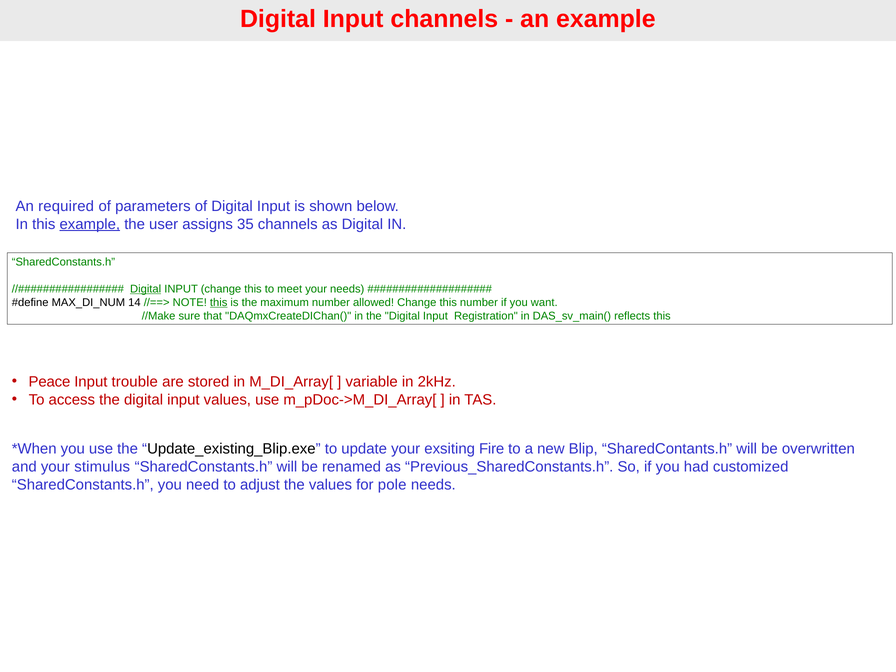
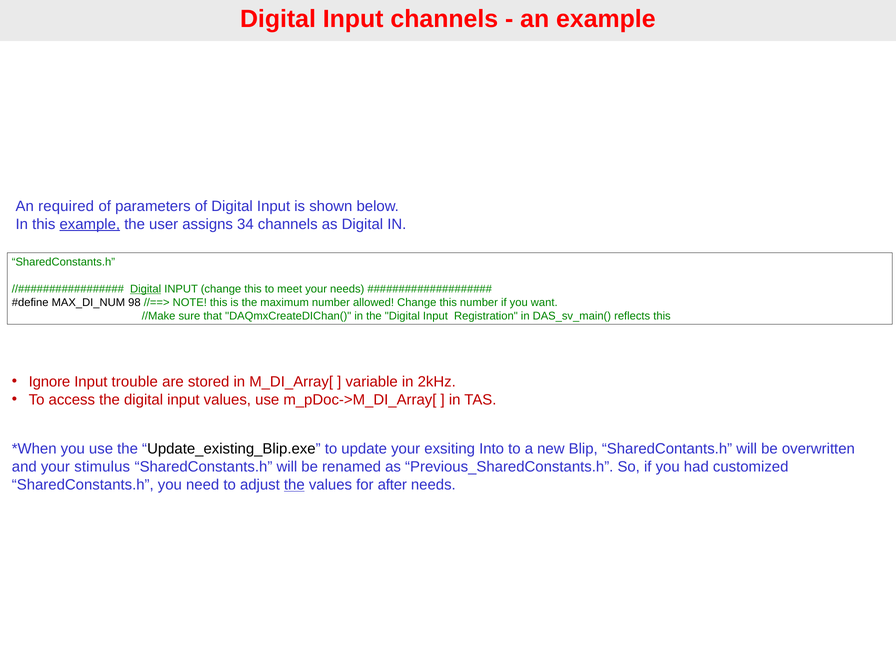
35: 35 -> 34 (245, 224)
14: 14 -> 98 (134, 303)
this underline: present -> none (219, 303)
Peace: Peace -> Ignore (49, 382)
Fire: Fire -> Into (492, 449)
the underline: none -> present (294, 485)
pole: pole -> after (392, 485)
